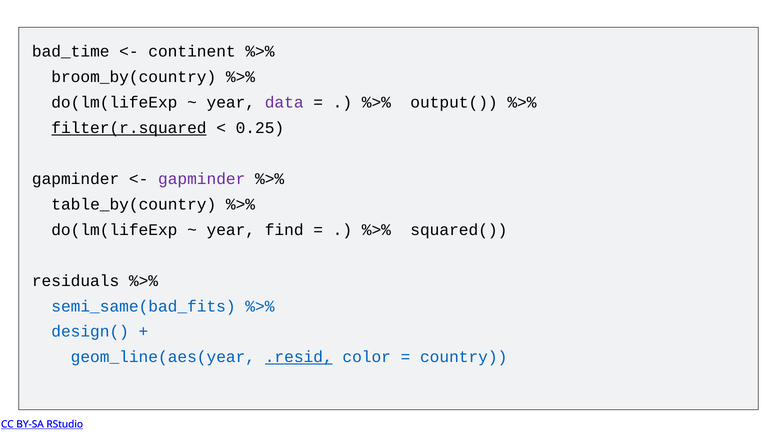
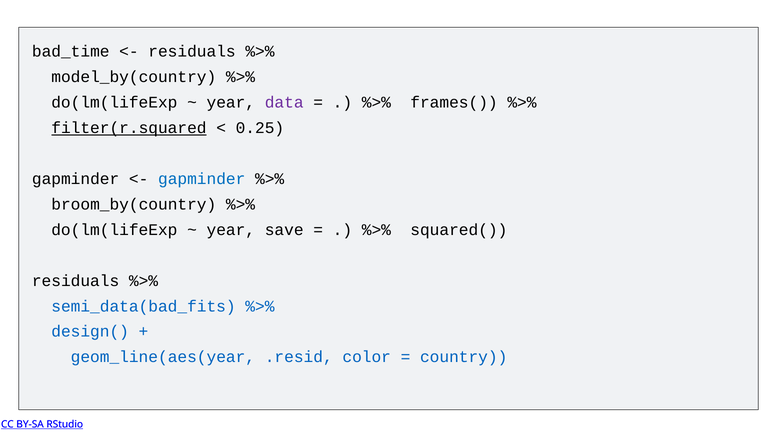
continent: continent -> residuals (192, 51)
broom_by(country: broom_by(country -> model_by(country (134, 77)
output(: output( -> frames( (454, 102)
gapminder colour: purple -> blue (202, 179)
table_by(country: table_by(country -> broom_by(country (134, 204)
find: find -> save (284, 230)
semi_same(bad_fits: semi_same(bad_fits -> semi_data(bad_fits (143, 306)
.resid underline: present -> none (299, 357)
